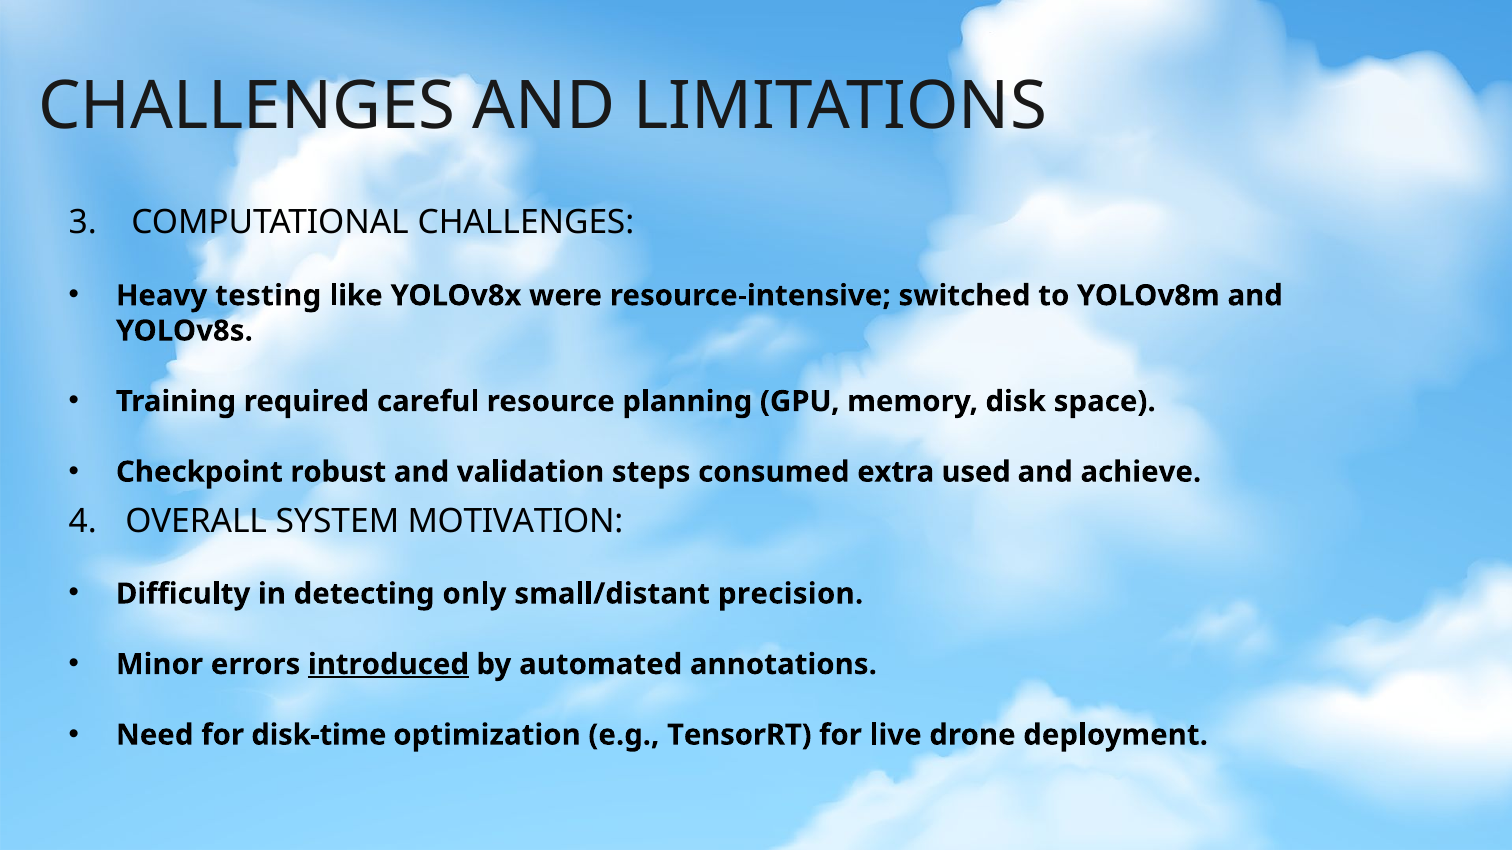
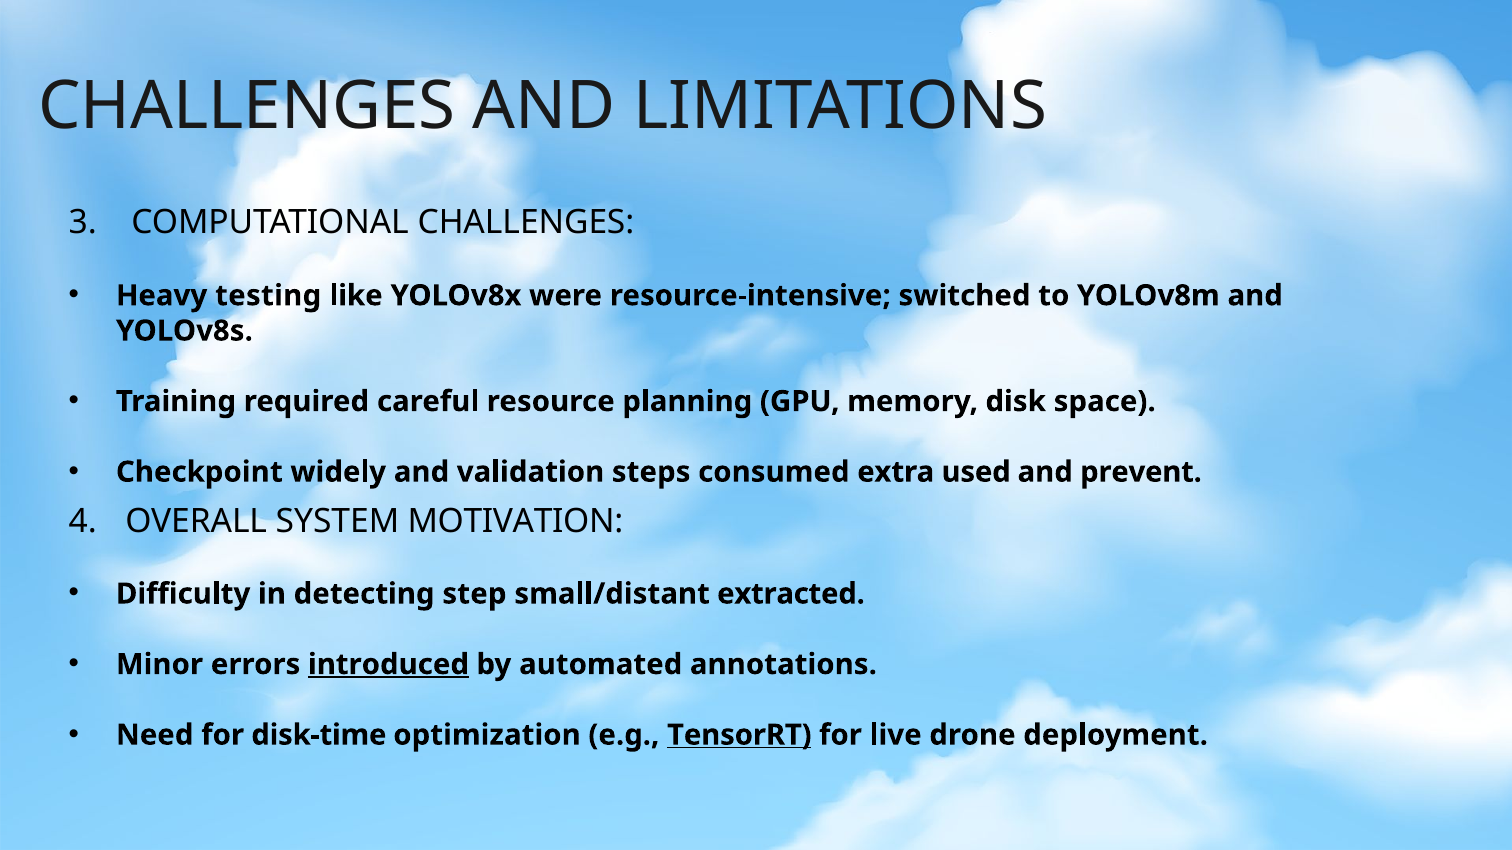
robust: robust -> widely (338, 472)
achieve: achieve -> prevent (1141, 472)
only: only -> step (474, 594)
precision: precision -> extracted (791, 594)
TensorRT underline: none -> present (739, 735)
